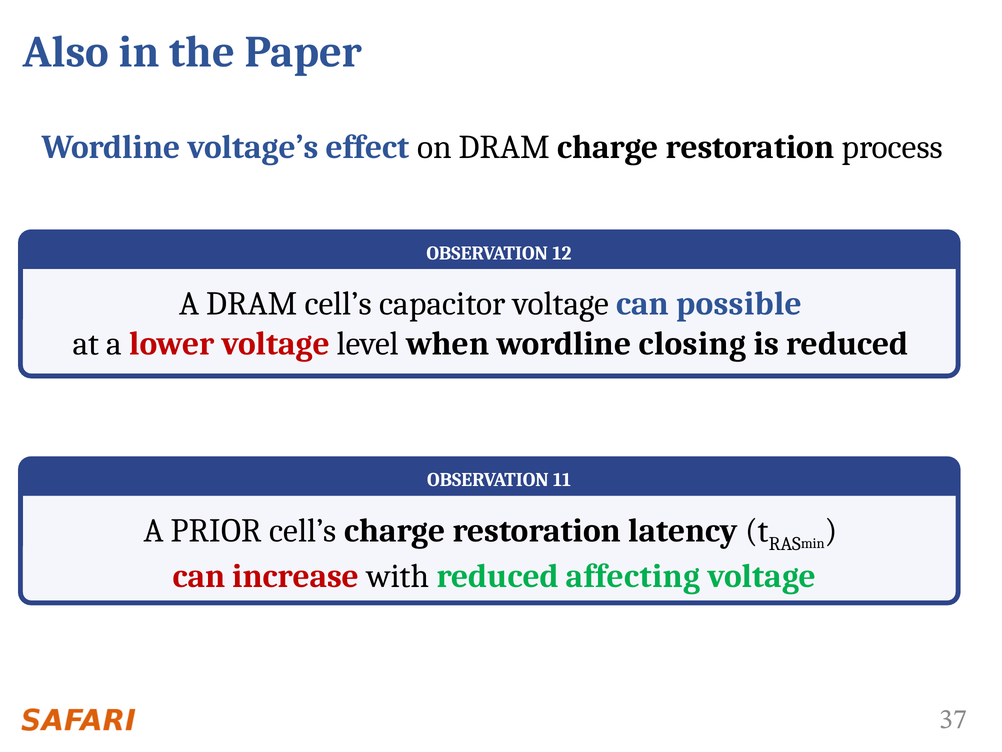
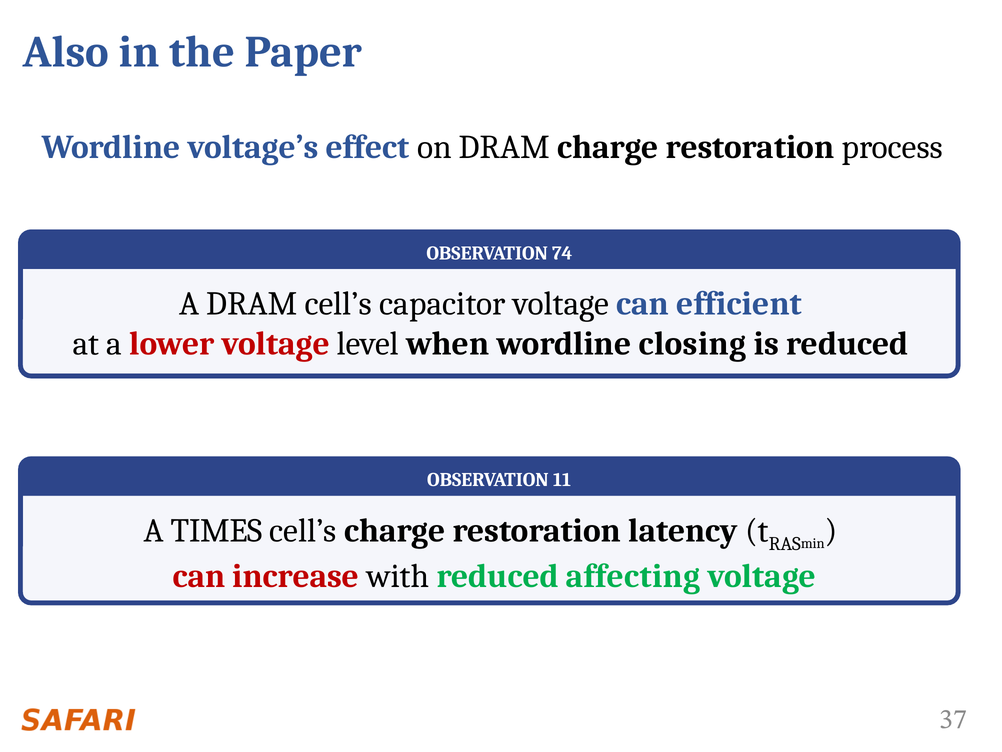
12: 12 -> 74 (562, 253)
possible: possible -> efficient (739, 304)
PRIOR: PRIOR -> TIMES (217, 530)
